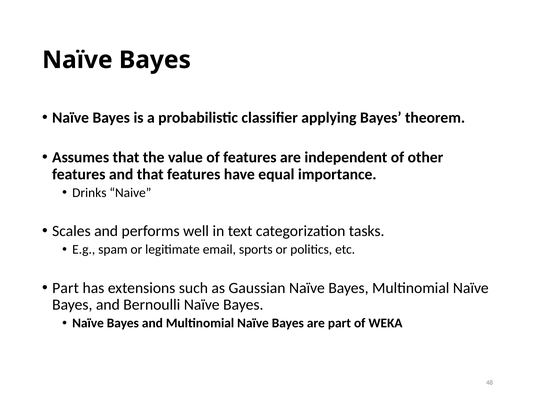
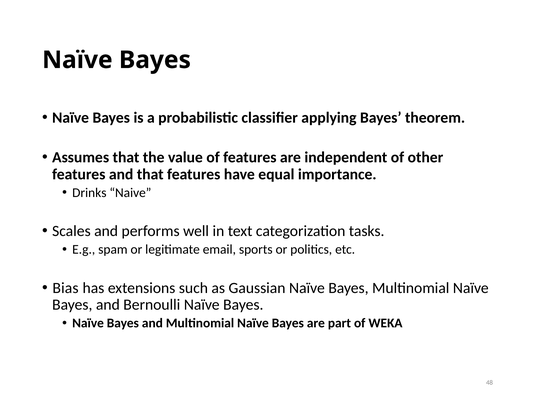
Part: Part -> Bias (66, 288)
